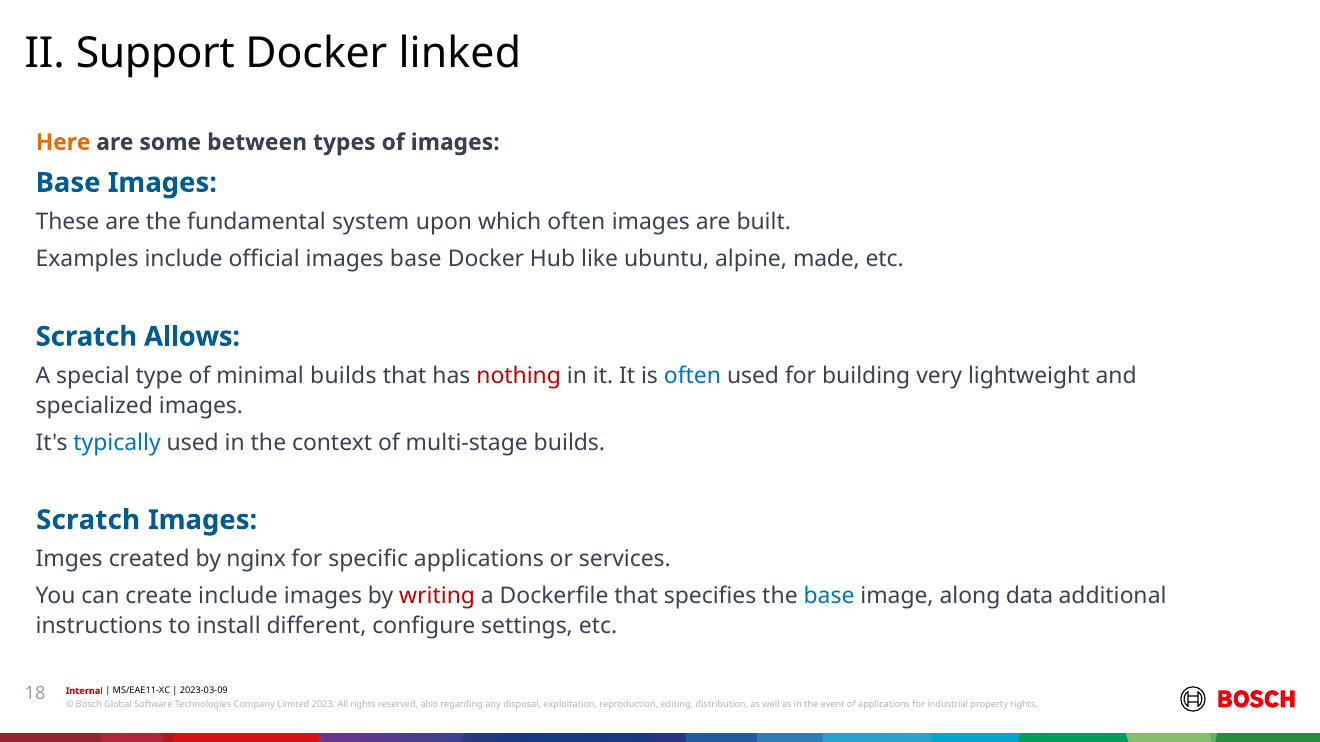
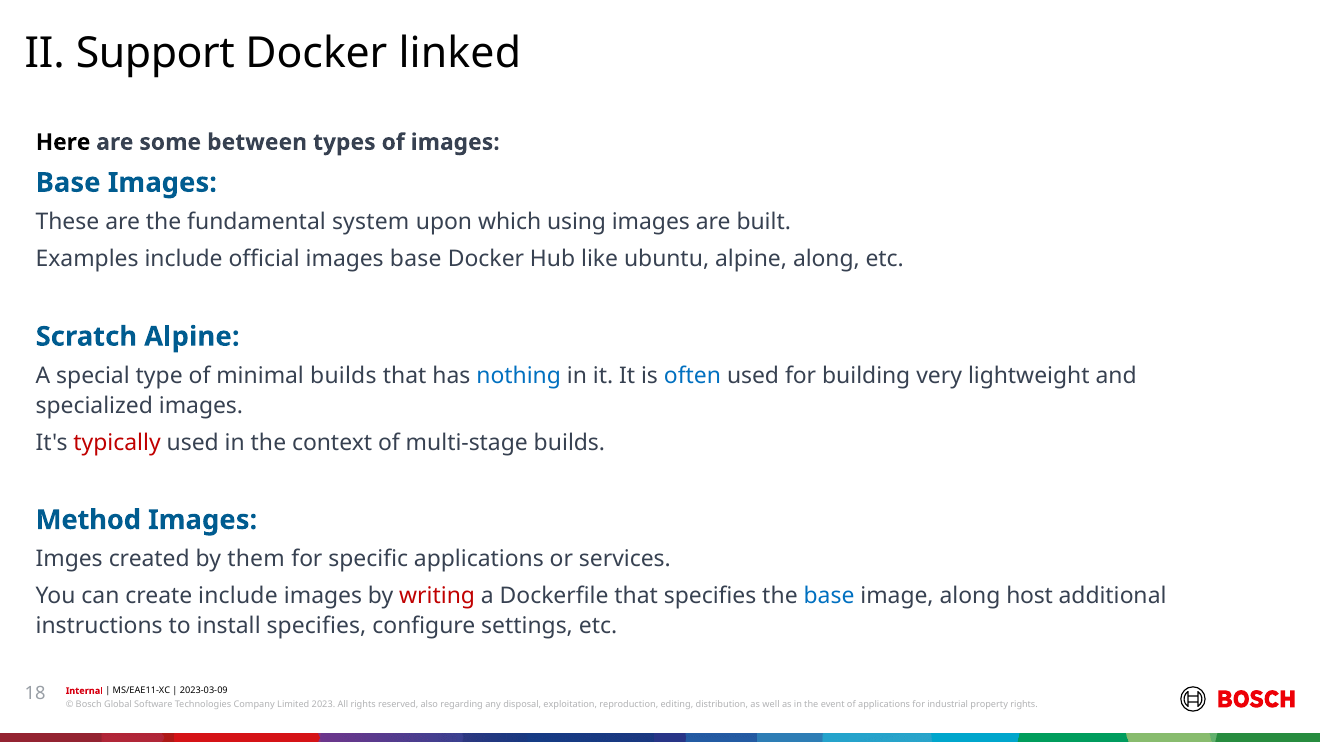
Here colour: orange -> black (63, 142)
which often: often -> using (577, 222)
alpine made: made -> along (826, 259)
Scratch Allows: Allows -> Alpine (192, 337)
nothing colour: red -> blue (519, 376)
typically colour: blue -> red (117, 443)
Scratch: Scratch -> Method (88, 520)
nginx: nginx -> them (256, 560)
data: data -> host (1030, 597)
install different: different -> specifies (316, 626)
